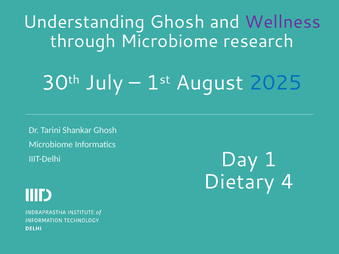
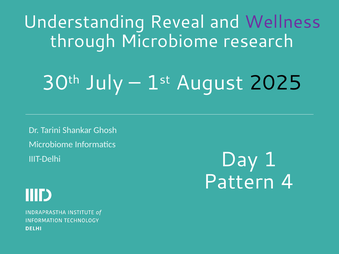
Understanding Ghosh: Ghosh -> Reveal (177, 22)
2025 colour: blue -> black (275, 83)
Dietary: Dietary -> Pattern (239, 182)
